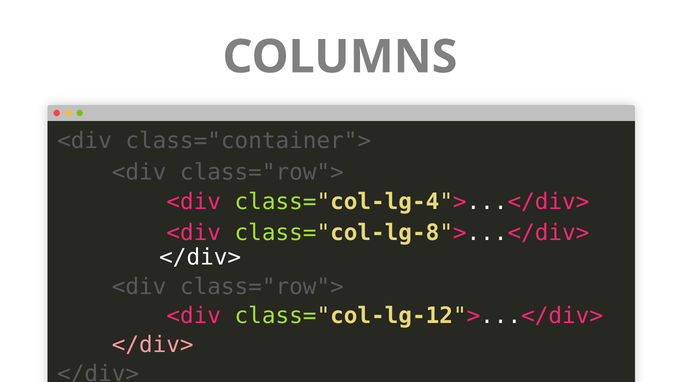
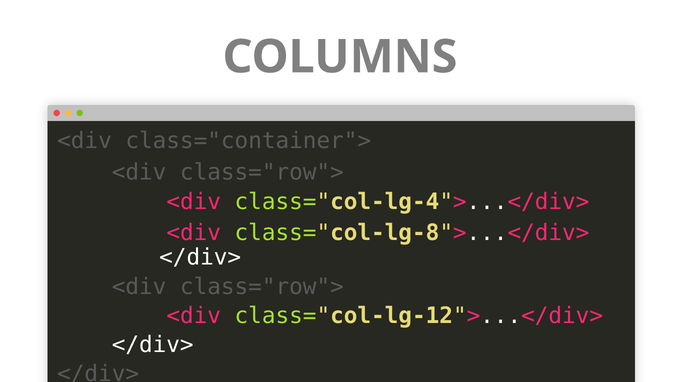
</div> colour: pink -> white (153, 345)
